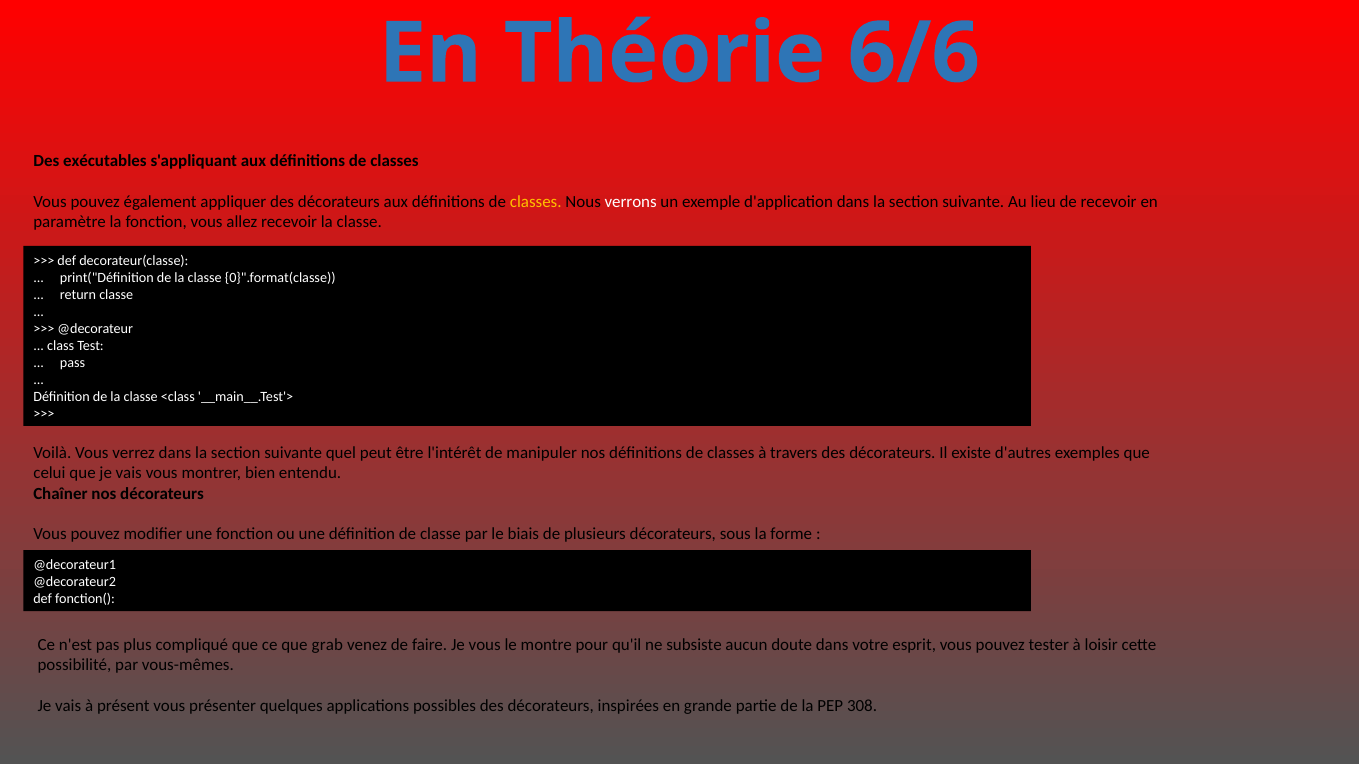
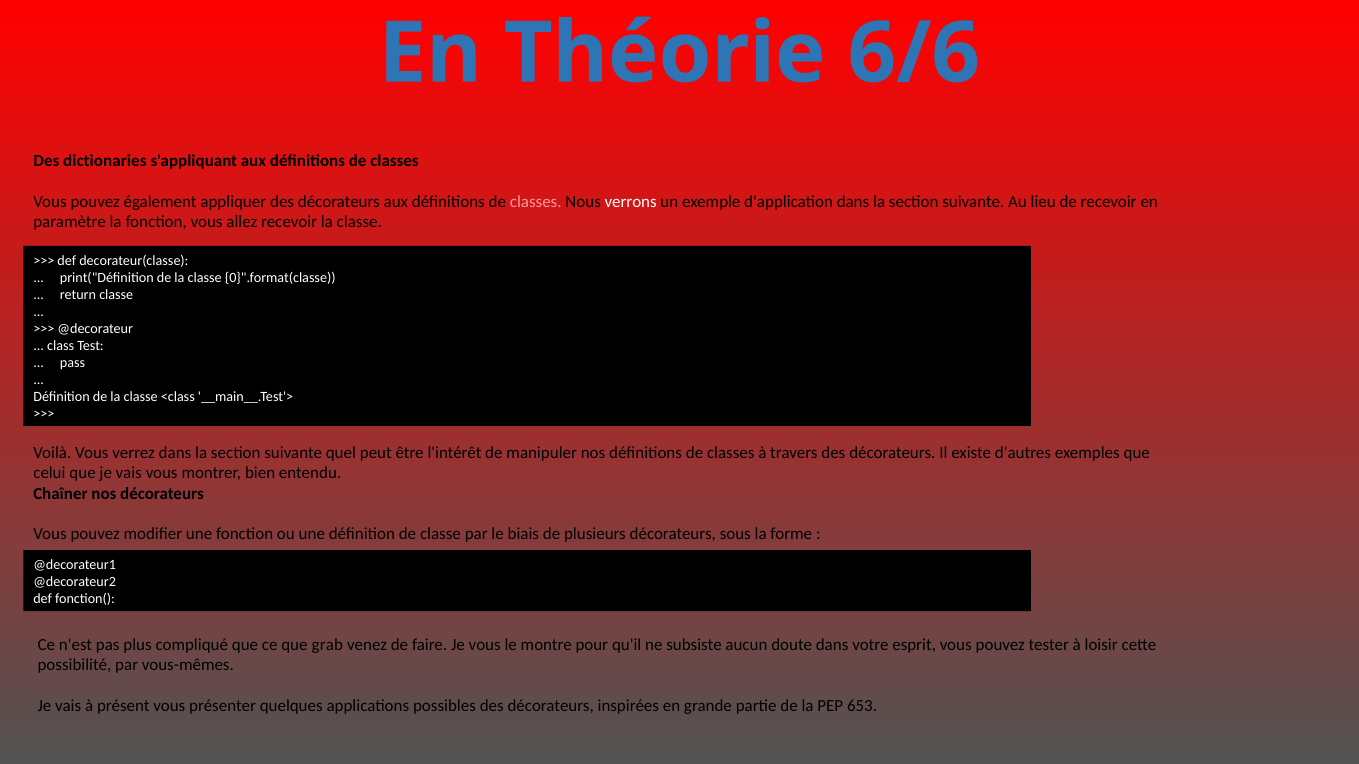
exécutables: exécutables -> dictionaries (105, 161)
classes colour: yellow -> pink (536, 202)
308: 308 -> 653 (862, 706)
